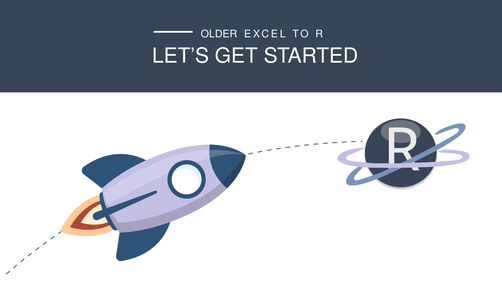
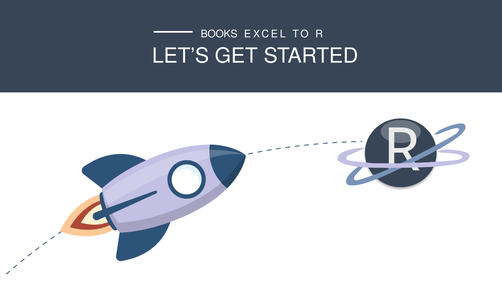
OLDER: OLDER -> BOOKS (219, 34)
